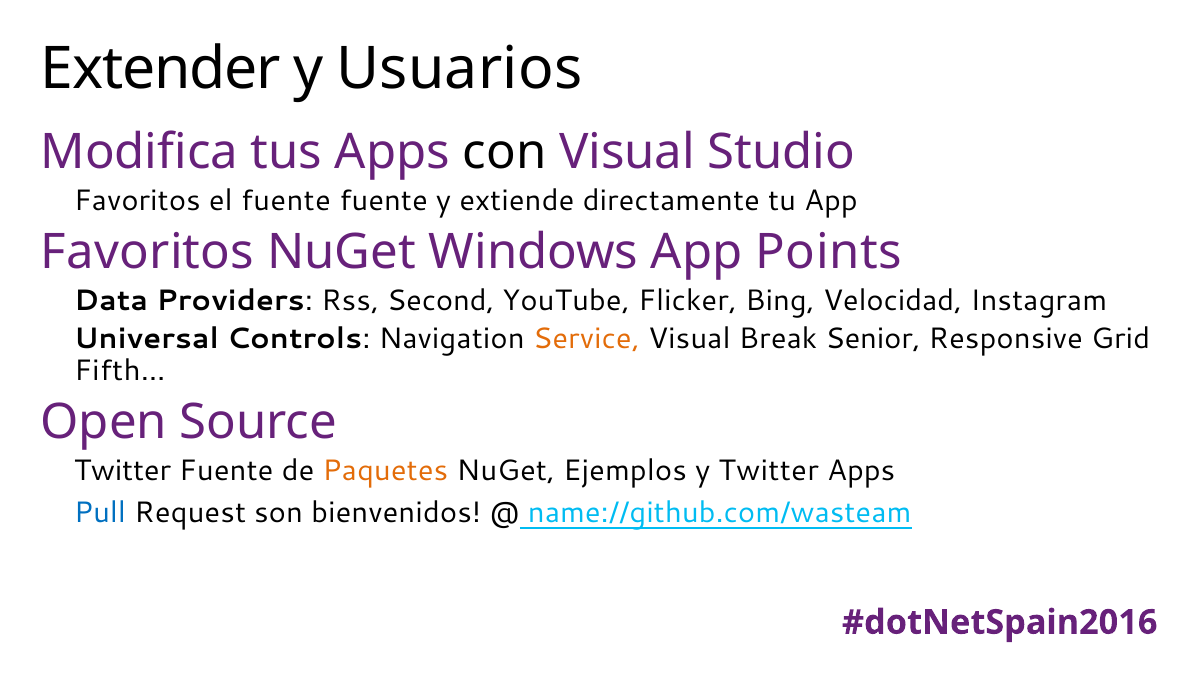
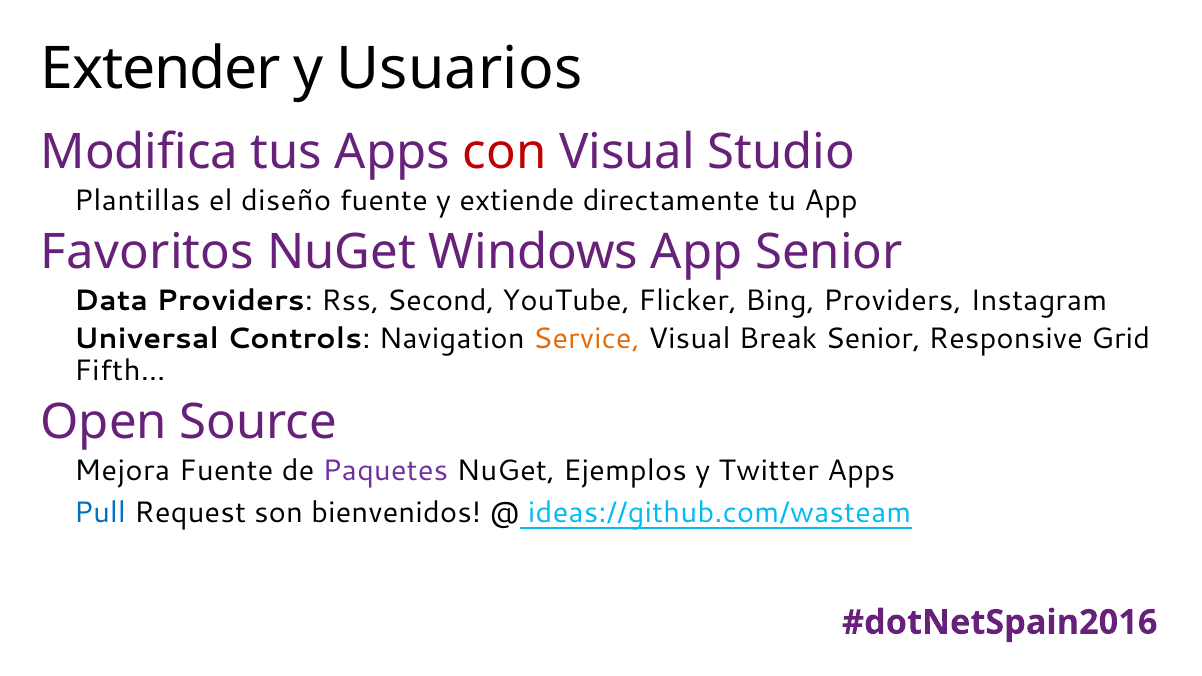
con colour: black -> red (505, 152)
Favoritos: Favoritos -> Plantillas (137, 201)
el fuente: fuente -> diseño (286, 201)
App Points: Points -> Senior (829, 253)
Bing Velocidad: Velocidad -> Providers (892, 301)
Twitter: Twitter -> Mejora (122, 471)
Paquetes colour: orange -> purple (385, 471)
name://github.com/wasteam: name://github.com/wasteam -> ideas://github.com/wasteam (720, 513)
